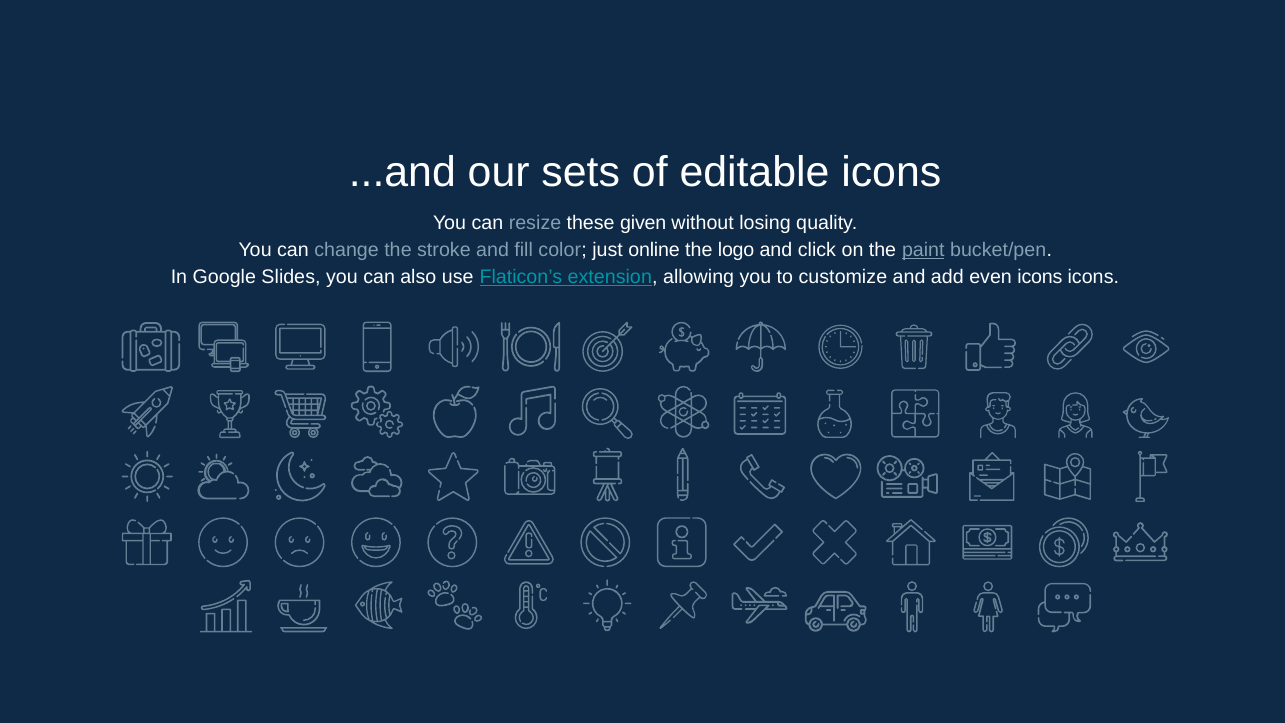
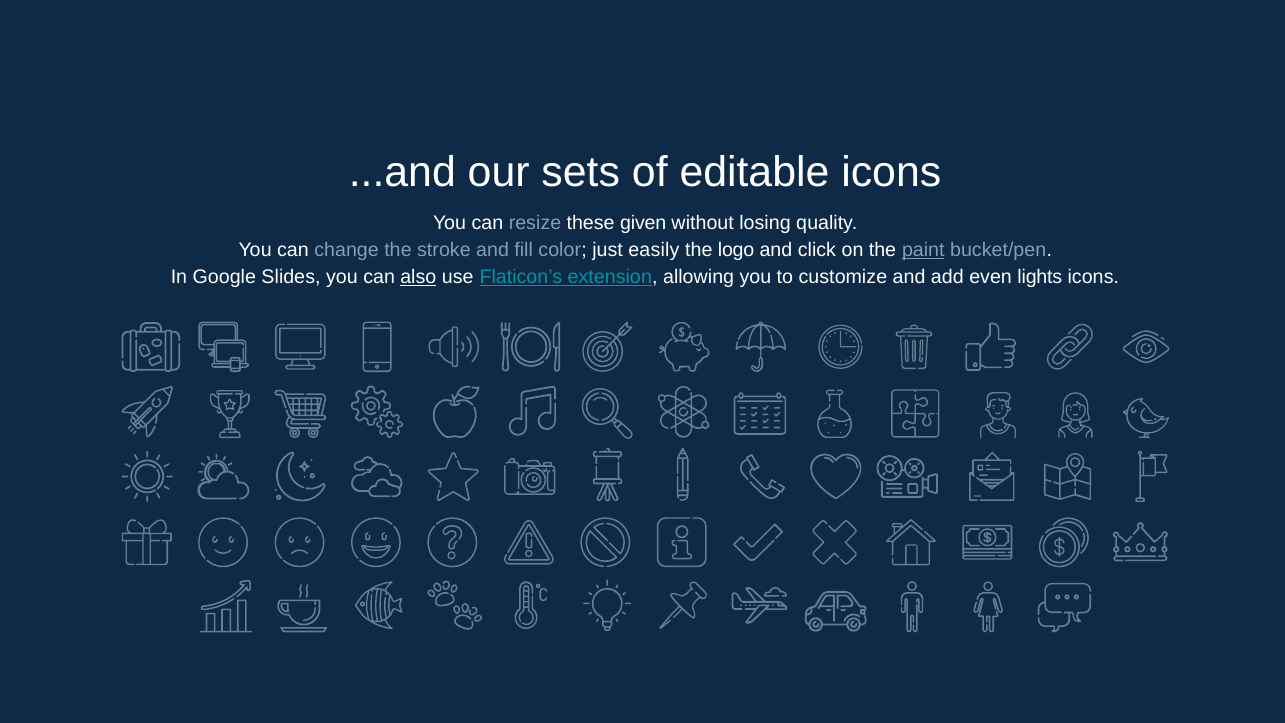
online: online -> easily (654, 250)
also underline: none -> present (418, 277)
even icons: icons -> lights (1040, 277)
